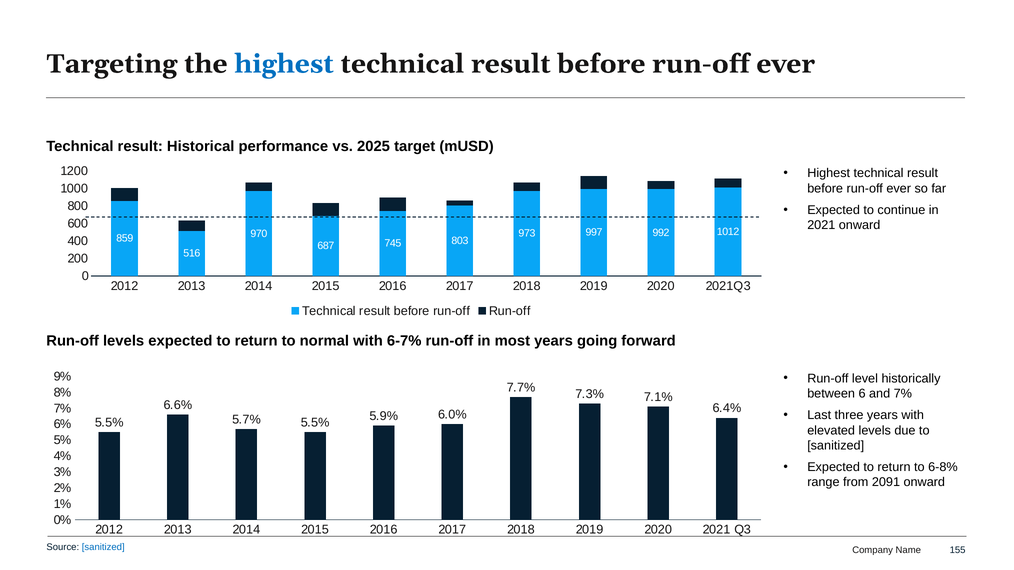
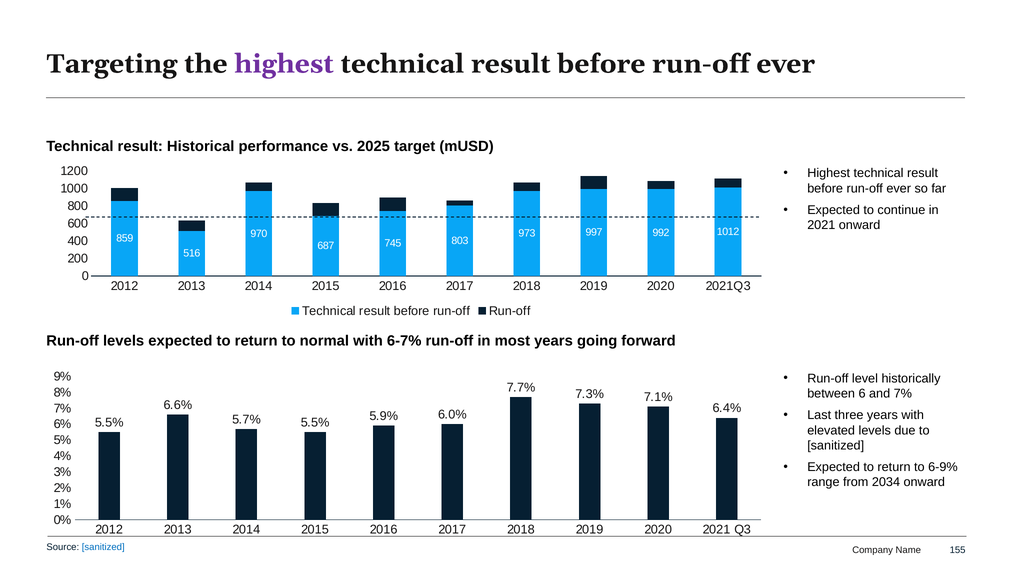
highest colour: blue -> purple (284, 64)
6-8%: 6-8% -> 6-9% (943, 467)
2091: 2091 -> 2034 (886, 483)
